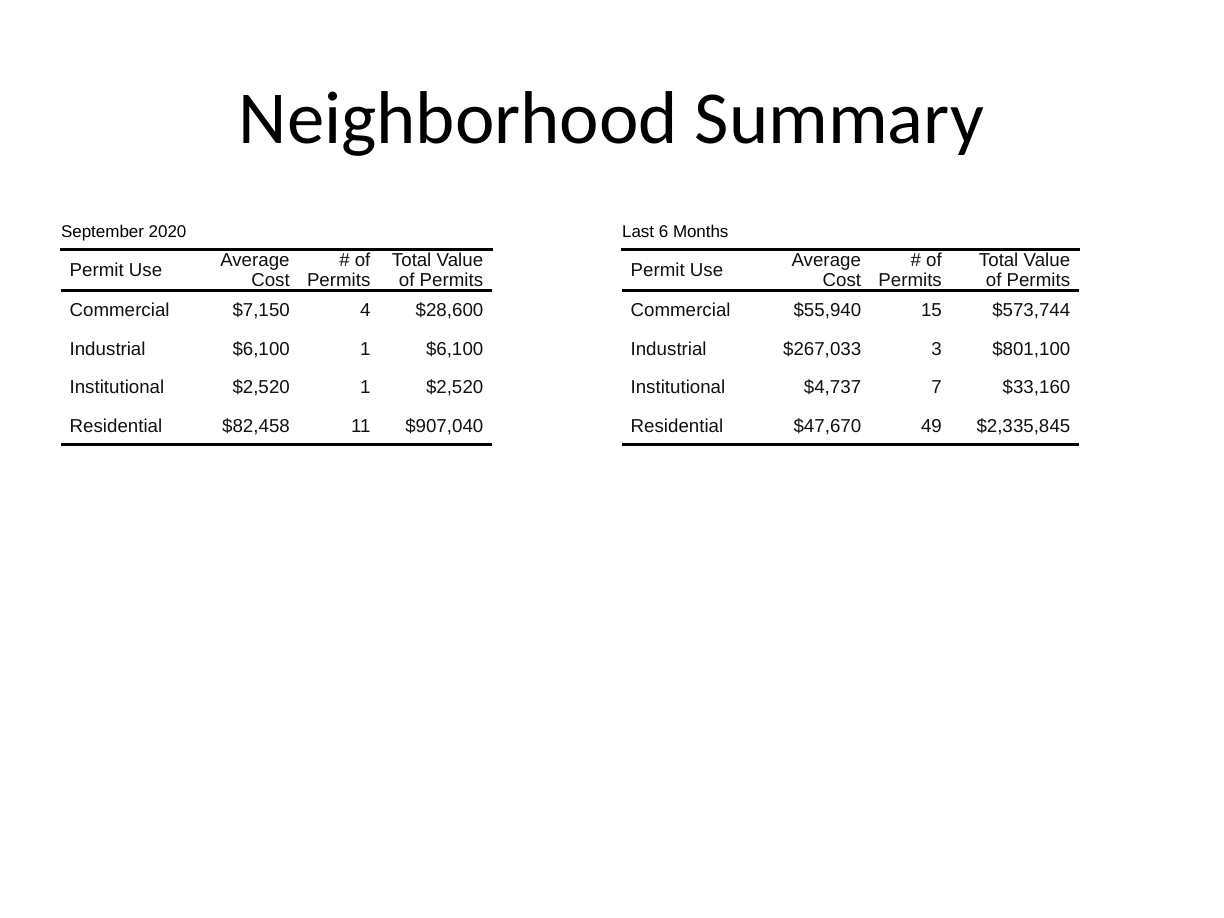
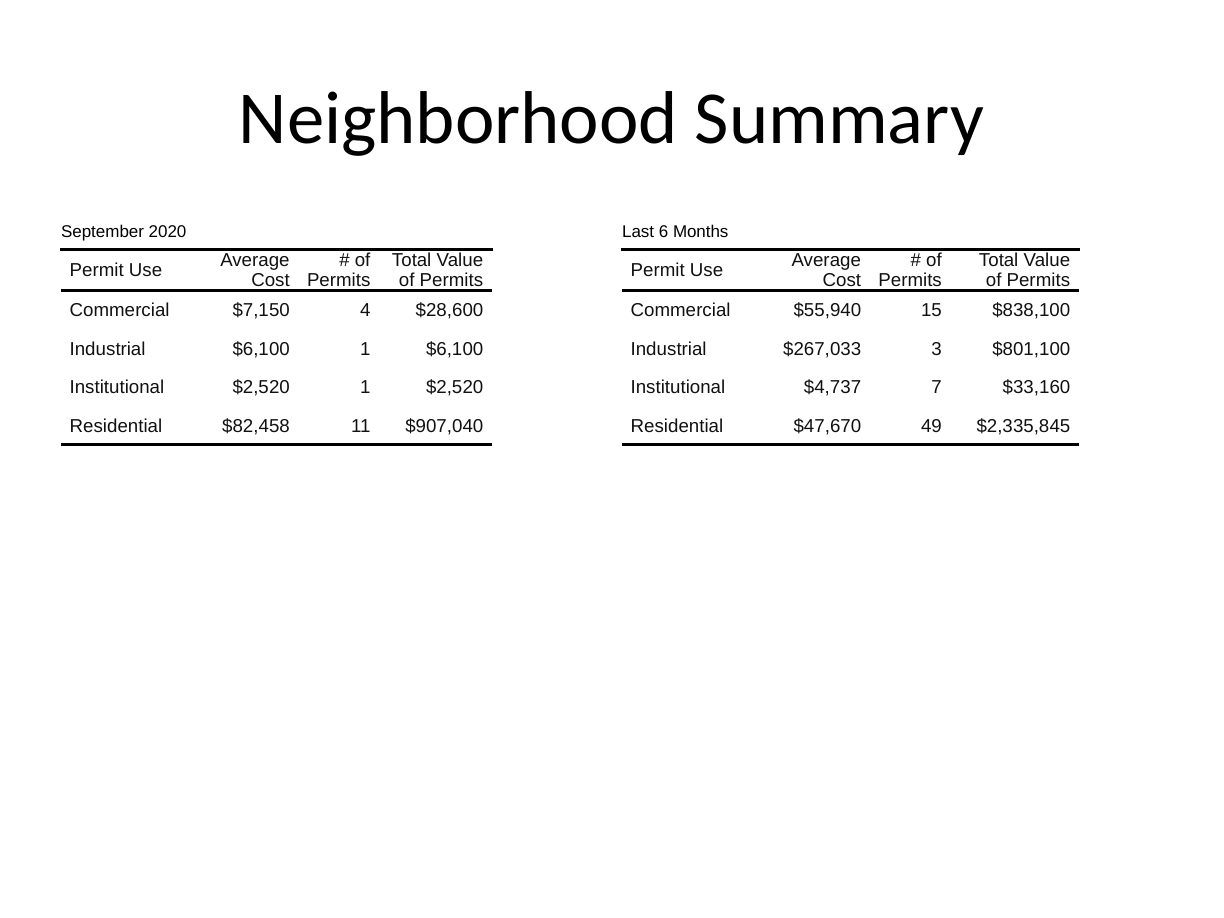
$573,744: $573,744 -> $838,100 (1031, 310)
